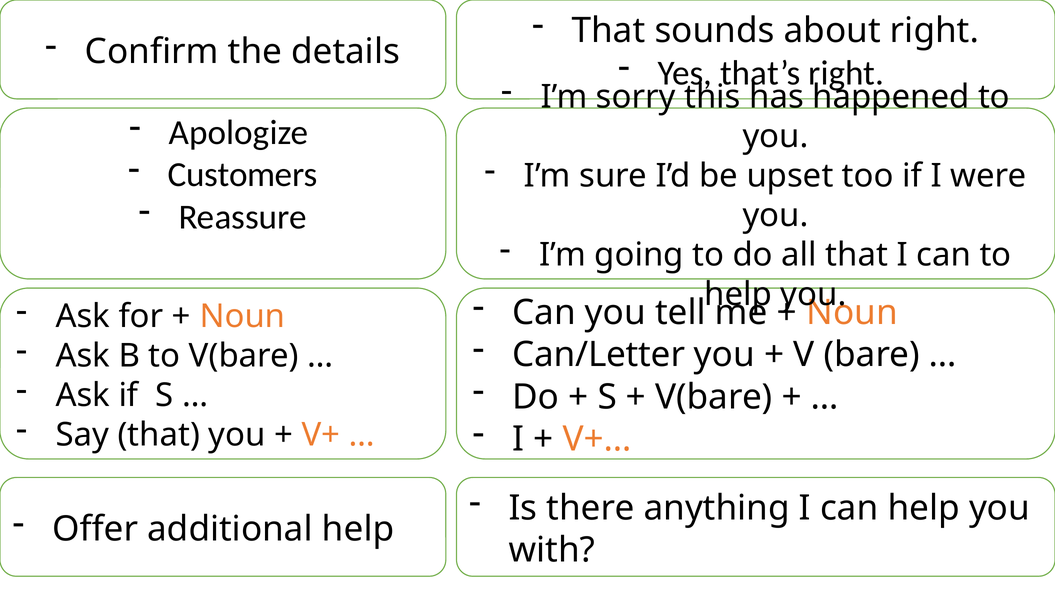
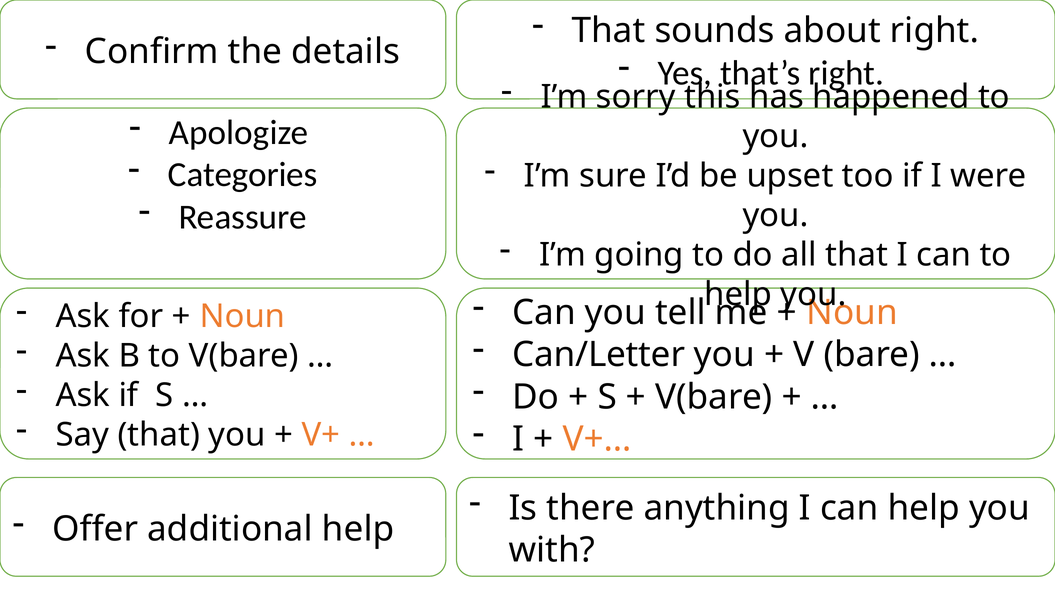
Customers: Customers -> Categories (243, 175)
